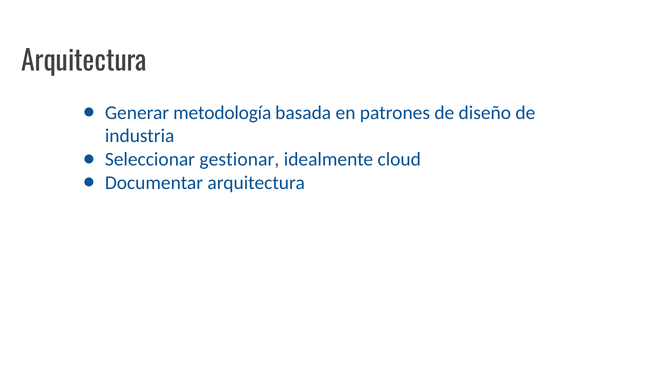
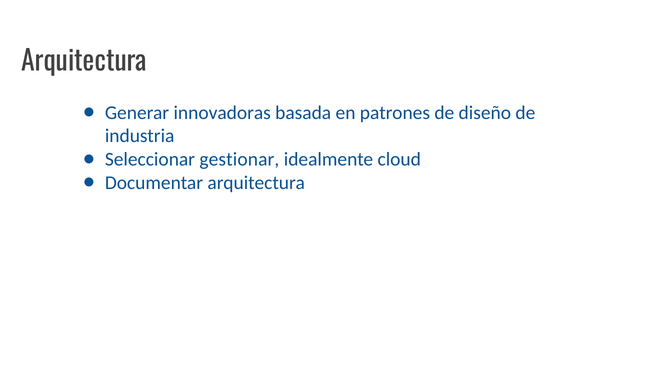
metodología: metodología -> innovadoras (222, 113)
